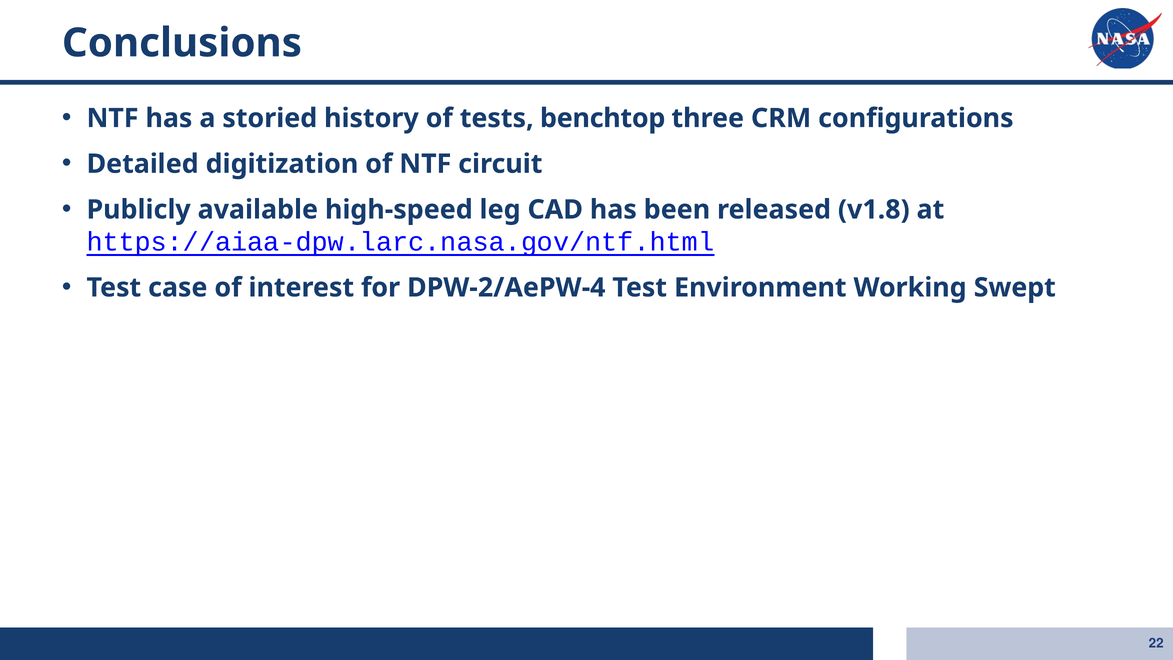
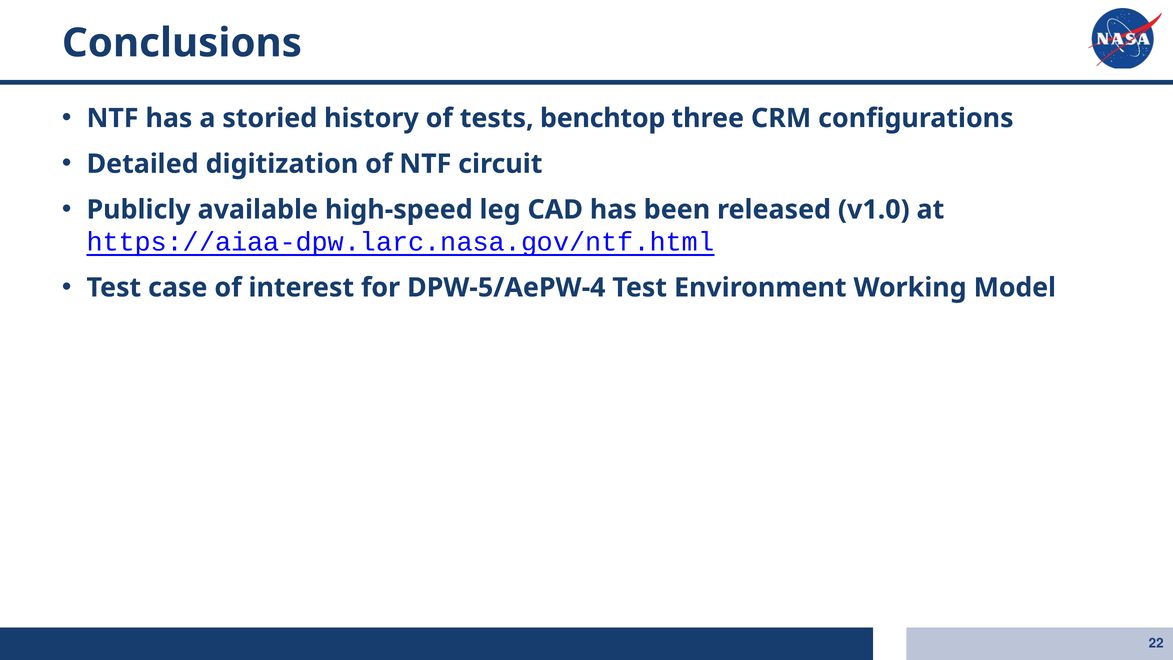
v1.8: v1.8 -> v1.0 (874, 210)
DPW-2/AePW-4: DPW-2/AePW-4 -> DPW-5/AePW-4 (506, 288)
Swept: Swept -> Model (1015, 288)
